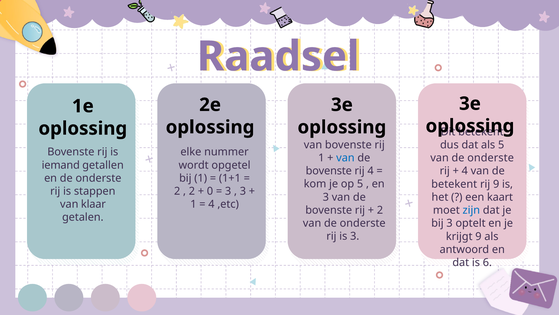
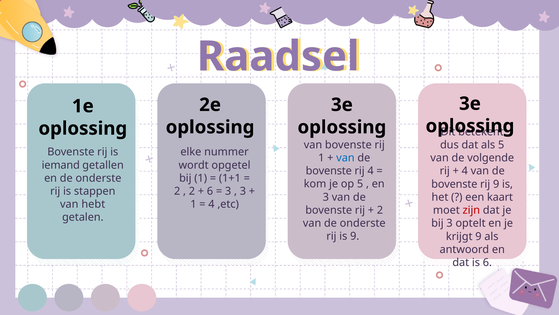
onderste: onderste -> volgende (491, 158)
betekent: betekent -> bovenste (454, 184)
0: 0 -> 6 (210, 191)
klaar: klaar -> hebt (93, 204)
zijn colour: blue -> red (471, 210)
is 3: 3 -> 9 (355, 236)
